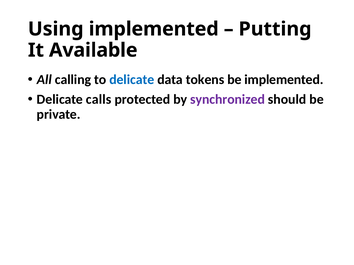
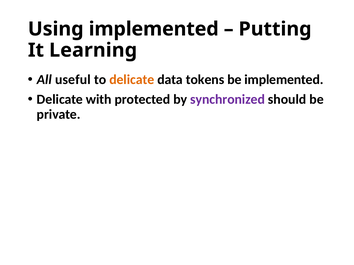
Available: Available -> Learning (93, 50)
calling: calling -> useful (73, 80)
delicate colour: blue -> orange (132, 80)
calls: calls -> with (99, 100)
